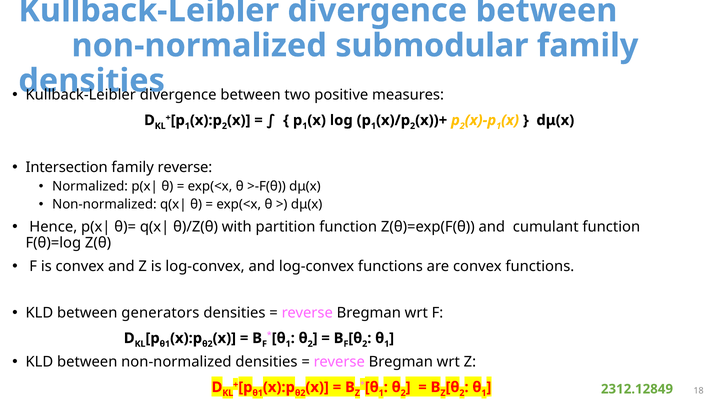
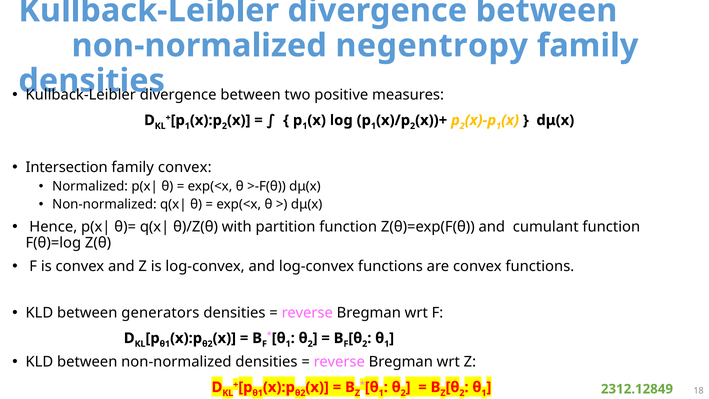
submodular: submodular -> negentropy (432, 46)
family reverse: reverse -> convex (185, 167)
